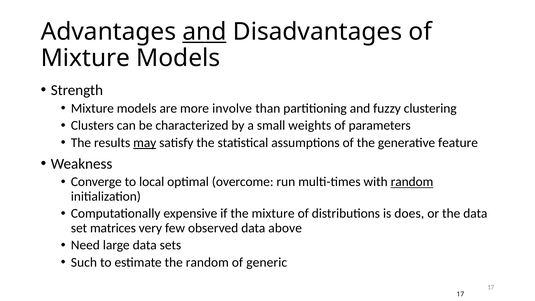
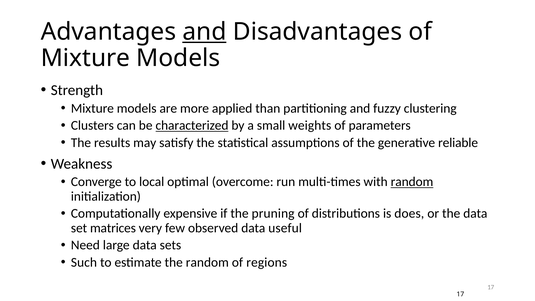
involve: involve -> applied (232, 108)
characterized underline: none -> present (192, 126)
may underline: present -> none (145, 143)
feature: feature -> reliable (458, 143)
the mixture: mixture -> pruning (273, 213)
above: above -> useful (285, 228)
generic: generic -> regions (267, 262)
